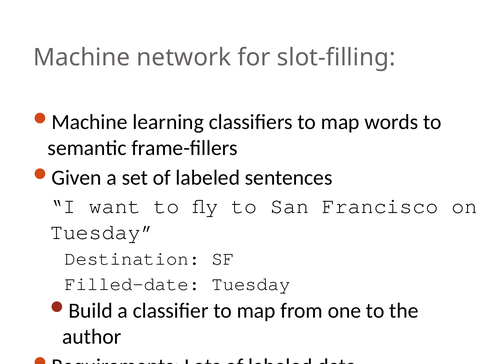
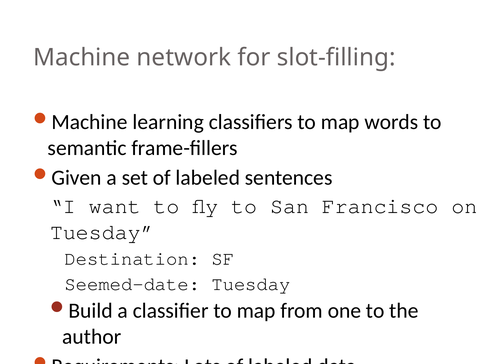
Filled-date: Filled-date -> Seemed-date (132, 284)
